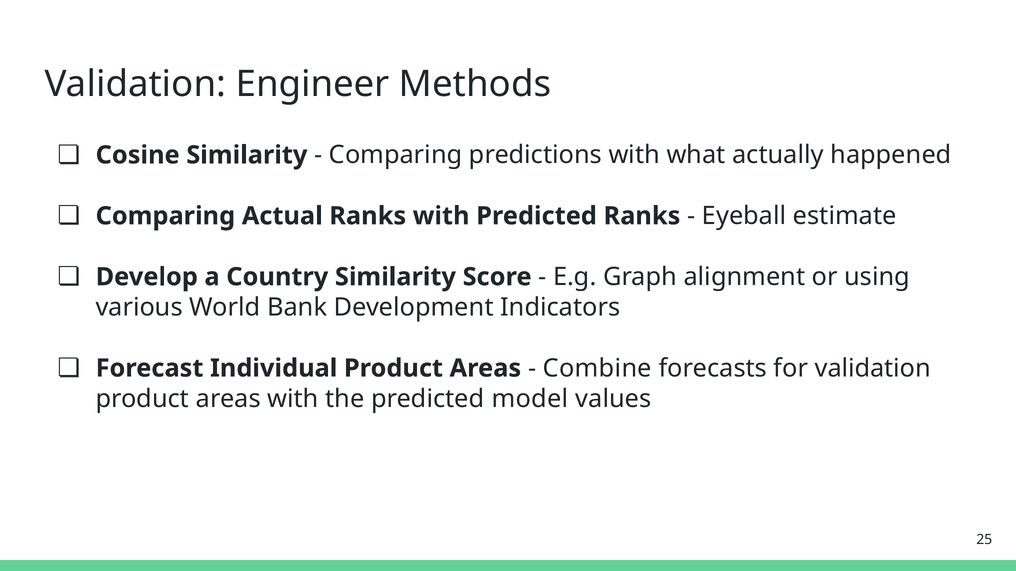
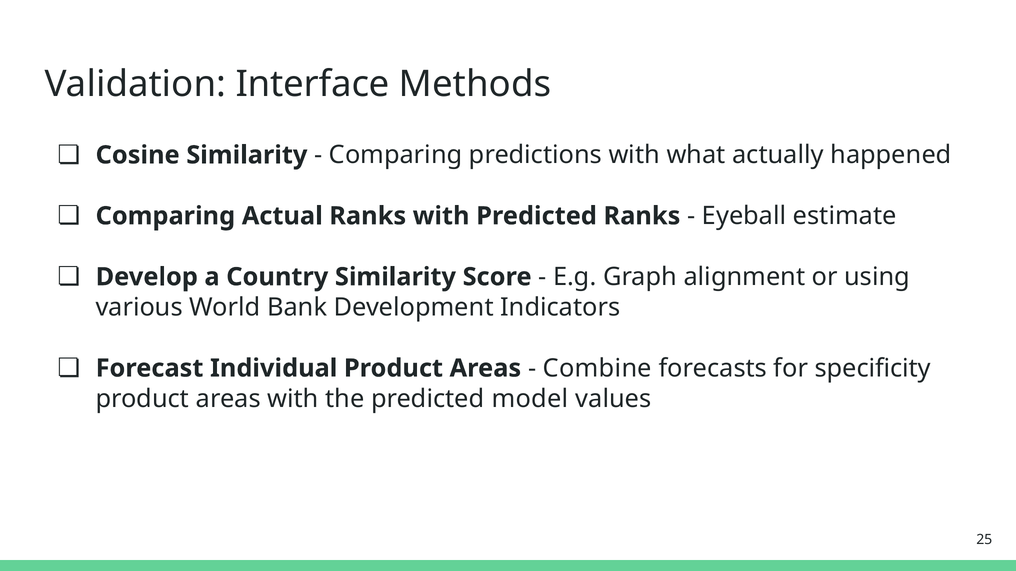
Engineer: Engineer -> Interface (313, 84)
for validation: validation -> specificity (873, 369)
